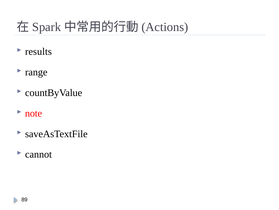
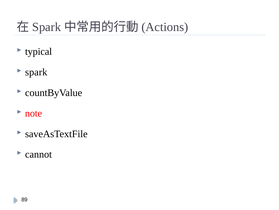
results: results -> typical (39, 51)
range: range -> spark (36, 72)
